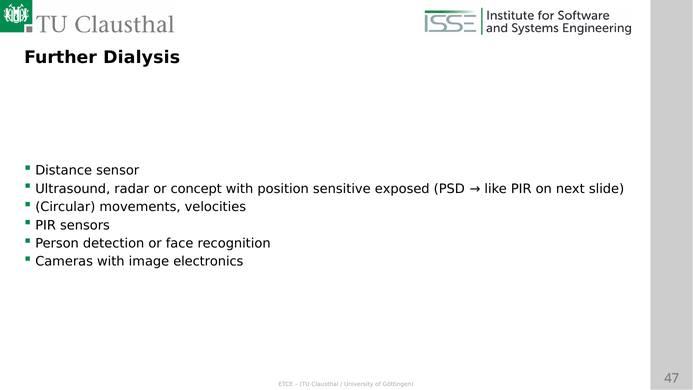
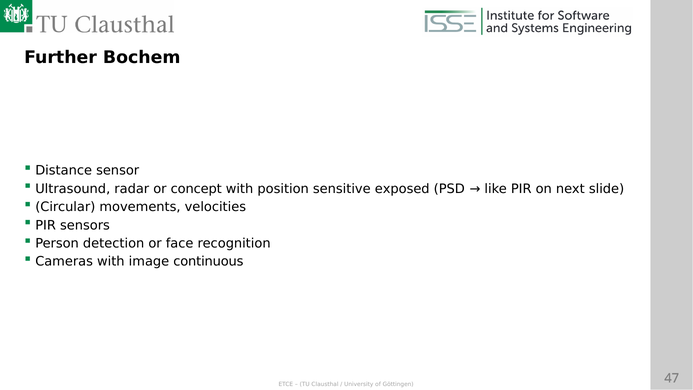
Dialysis: Dialysis -> Bochem (142, 58)
electronics: electronics -> continuous (208, 262)
